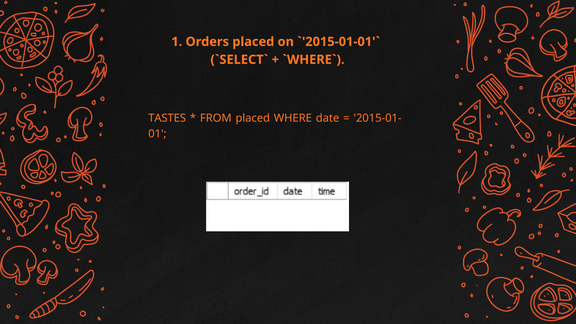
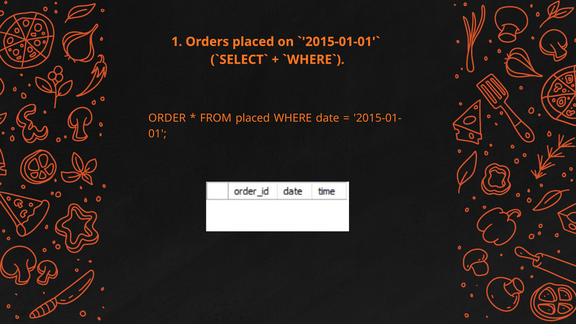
TASTES: TASTES -> ORDER (167, 118)
